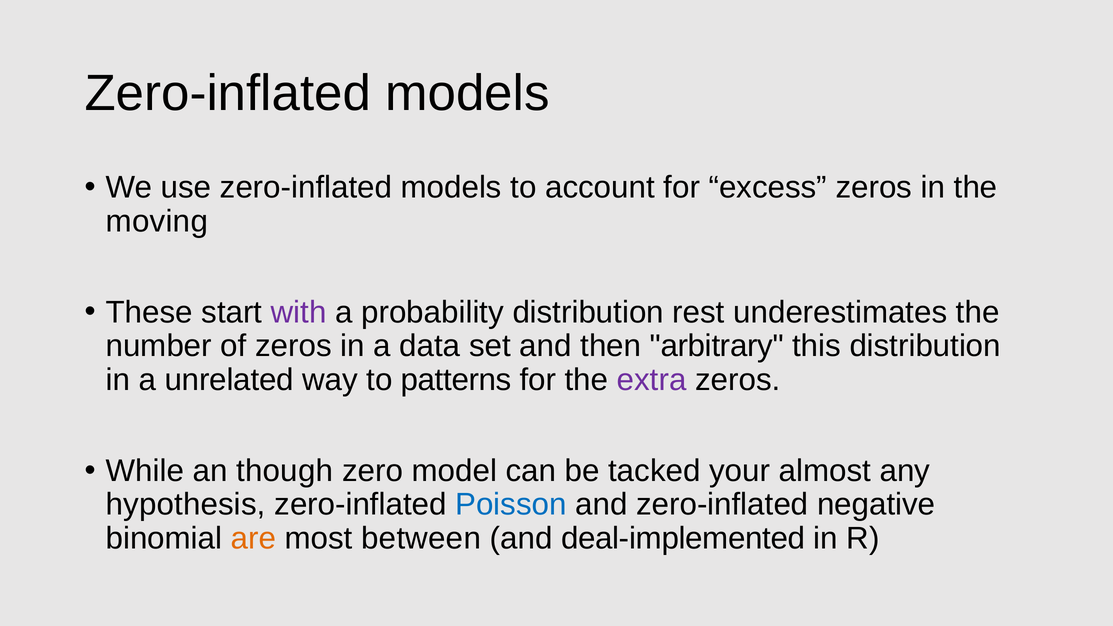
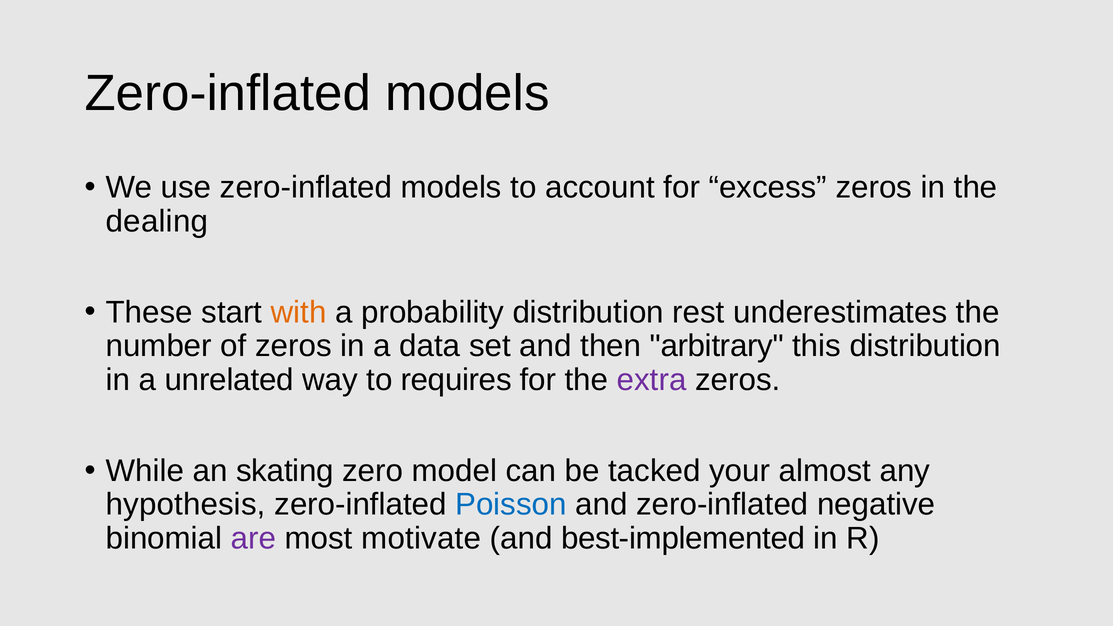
moving: moving -> dealing (157, 221)
with colour: purple -> orange (299, 312)
patterns: patterns -> requires (456, 380)
though: though -> skating (285, 471)
are colour: orange -> purple (254, 539)
between: between -> motivate (421, 539)
deal-implemented: deal-implemented -> best-implemented (683, 539)
